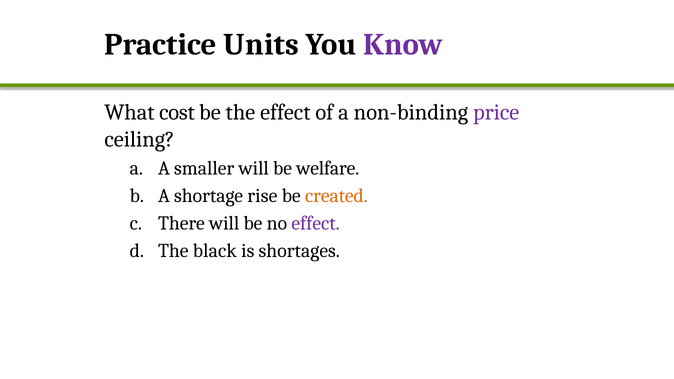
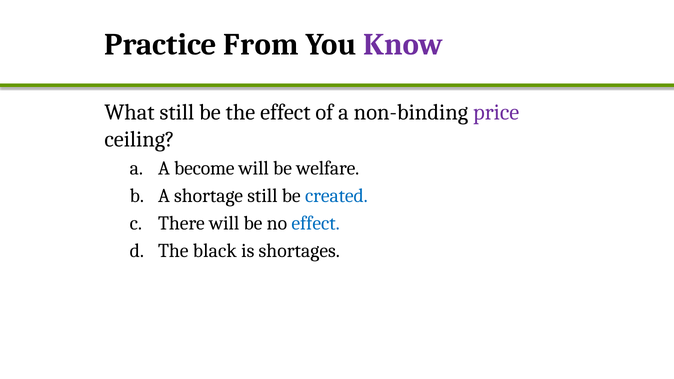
Units: Units -> From (261, 44)
What cost: cost -> still (177, 112)
smaller: smaller -> become (204, 168)
shortage rise: rise -> still (262, 196)
created colour: orange -> blue (336, 196)
effect colour: purple -> blue (316, 223)
